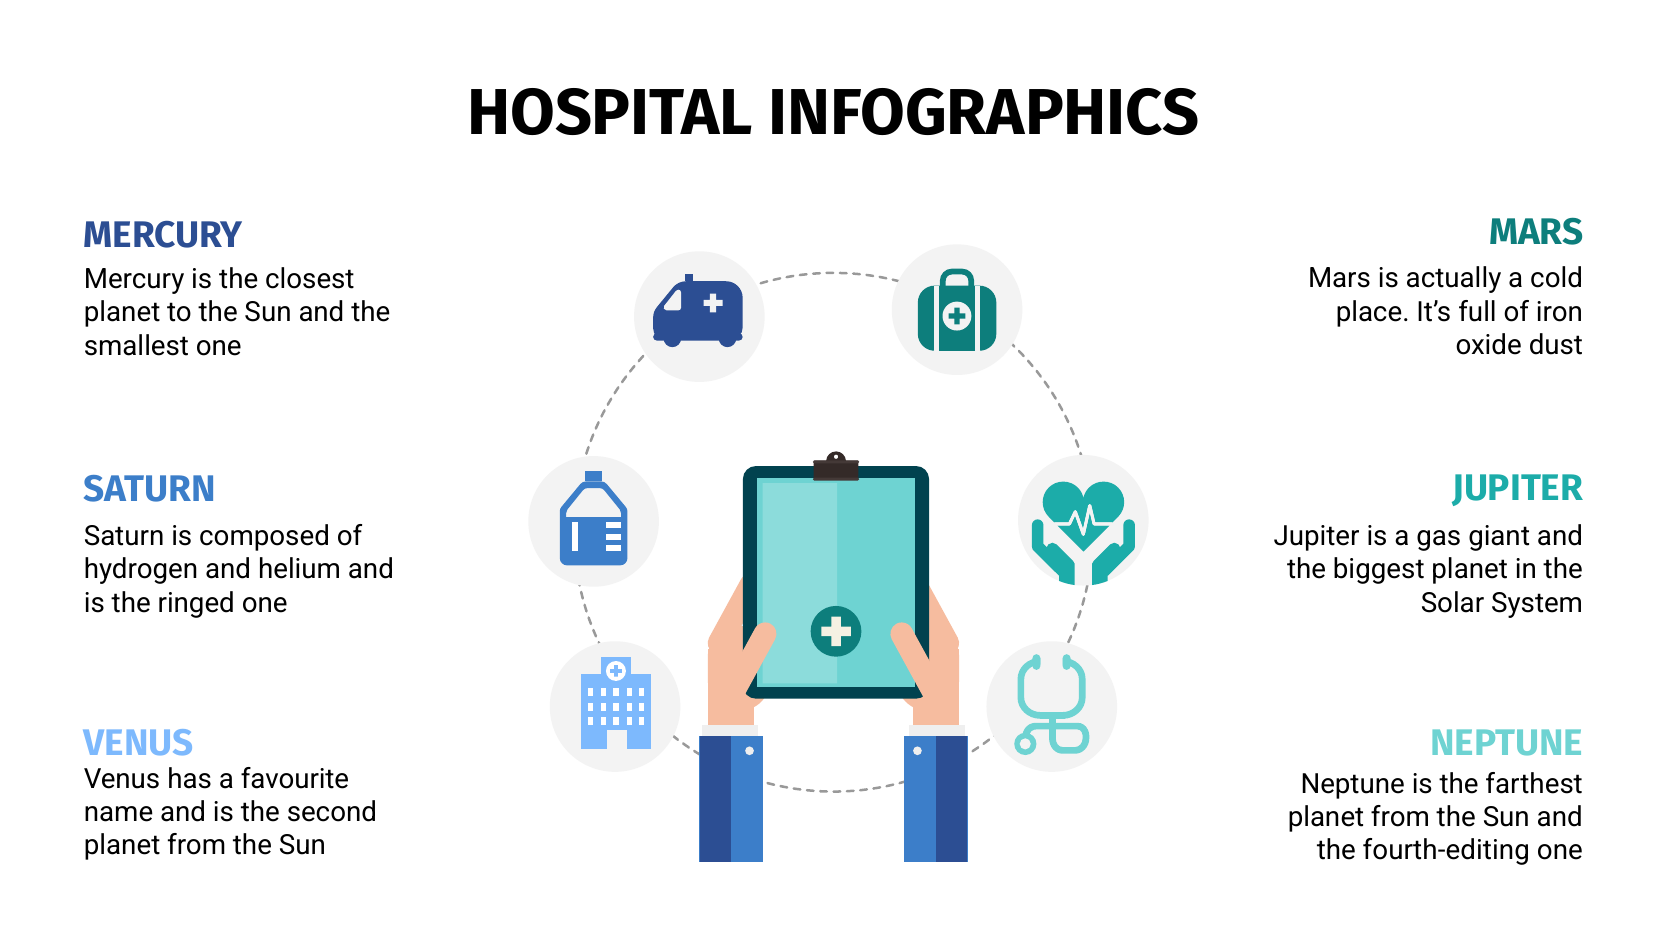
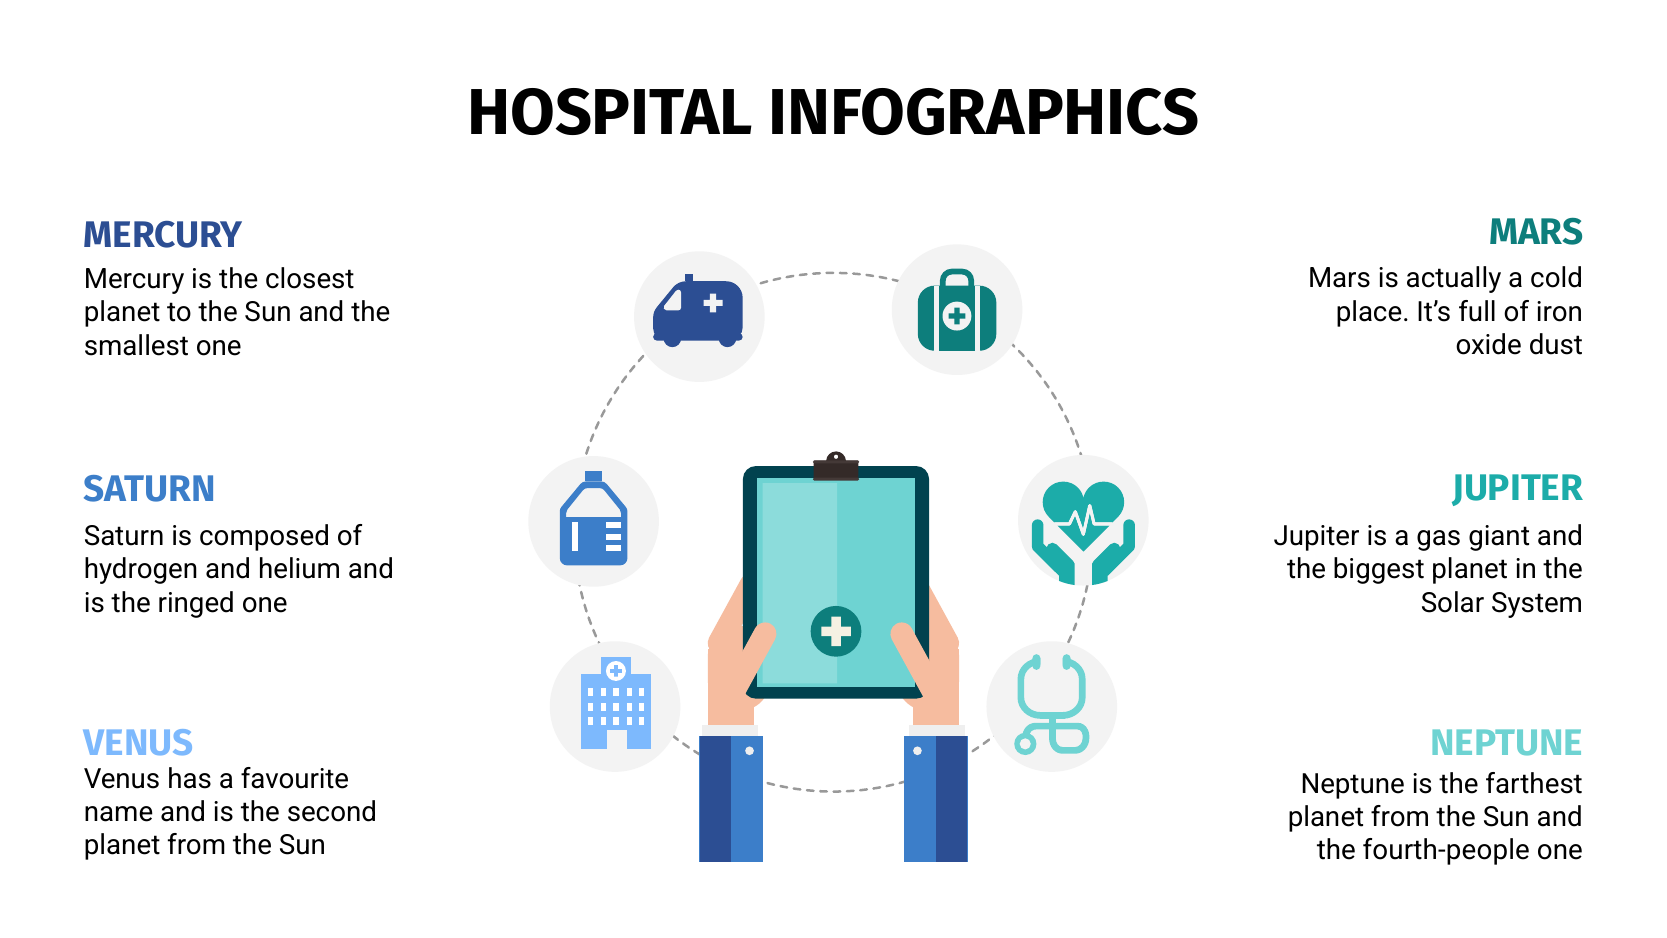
fourth-editing: fourth-editing -> fourth-people (1446, 851)
